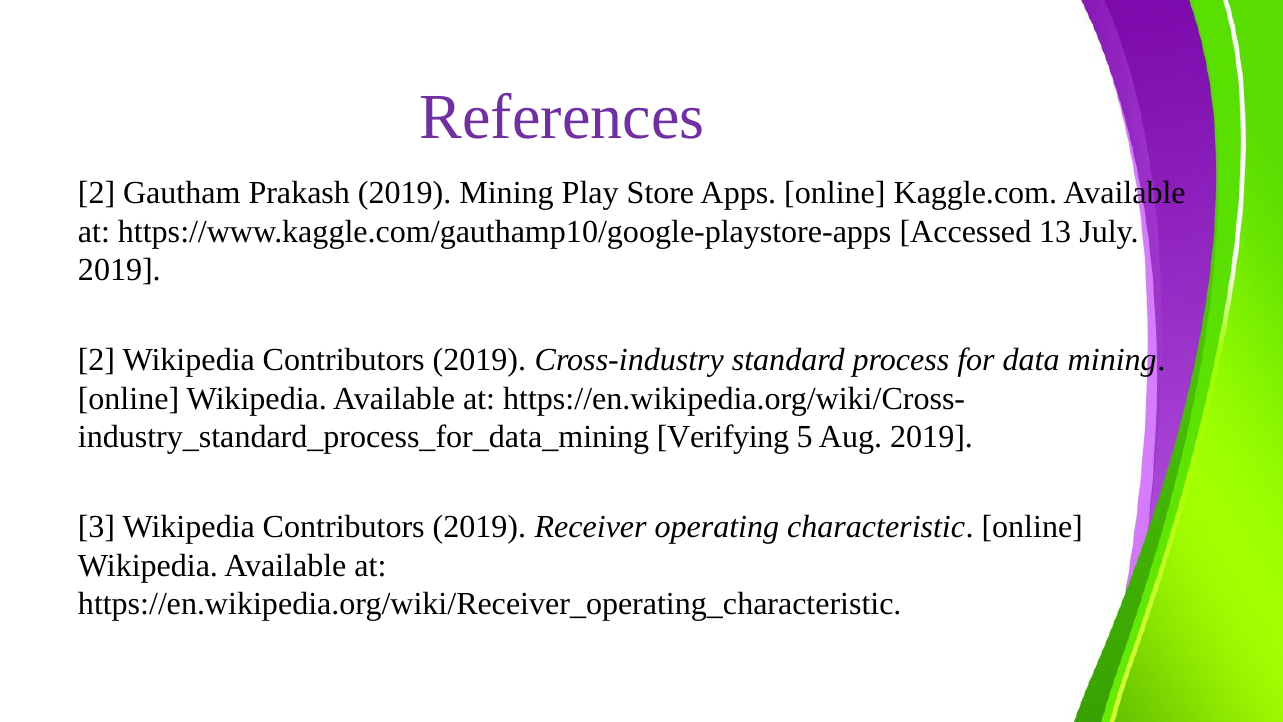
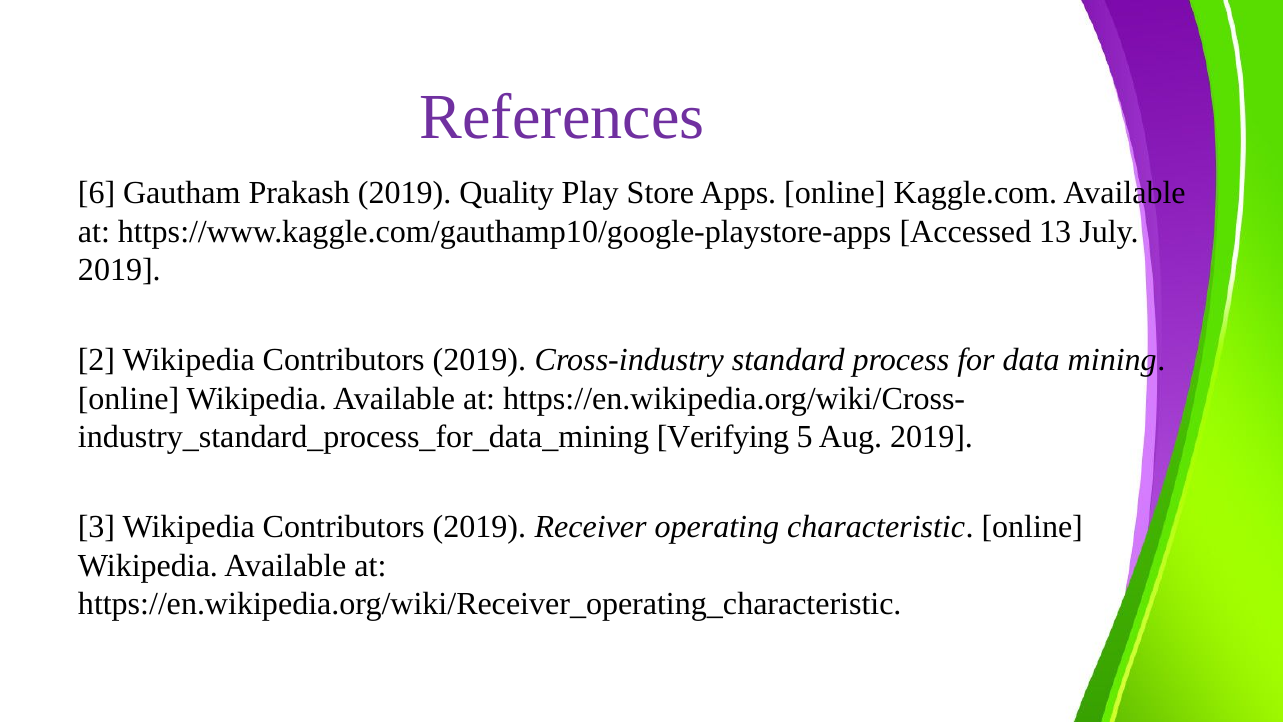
2: 2 -> 6 (97, 193)
2019 Mining: Mining -> Quality (507, 193)
